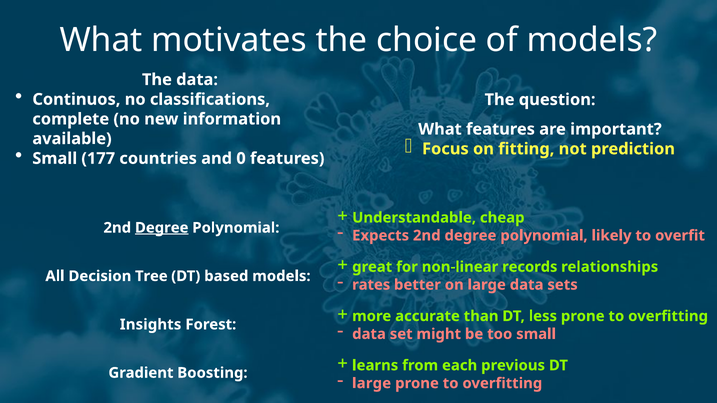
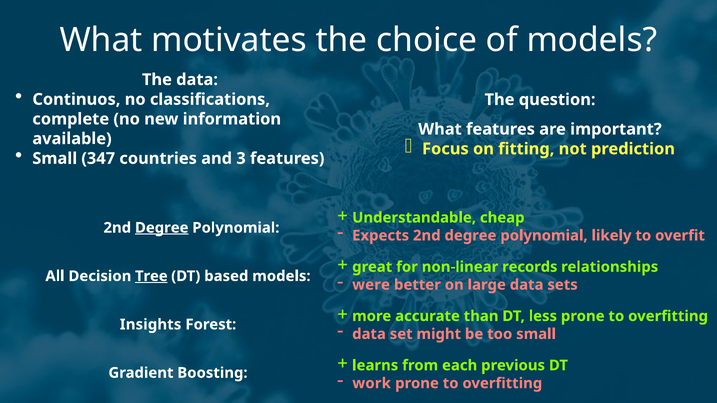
177: 177 -> 347 (98, 159)
0: 0 -> 3 (241, 159)
Tree underline: none -> present (151, 276)
rates: rates -> were (371, 285)
large: large -> work (372, 384)
